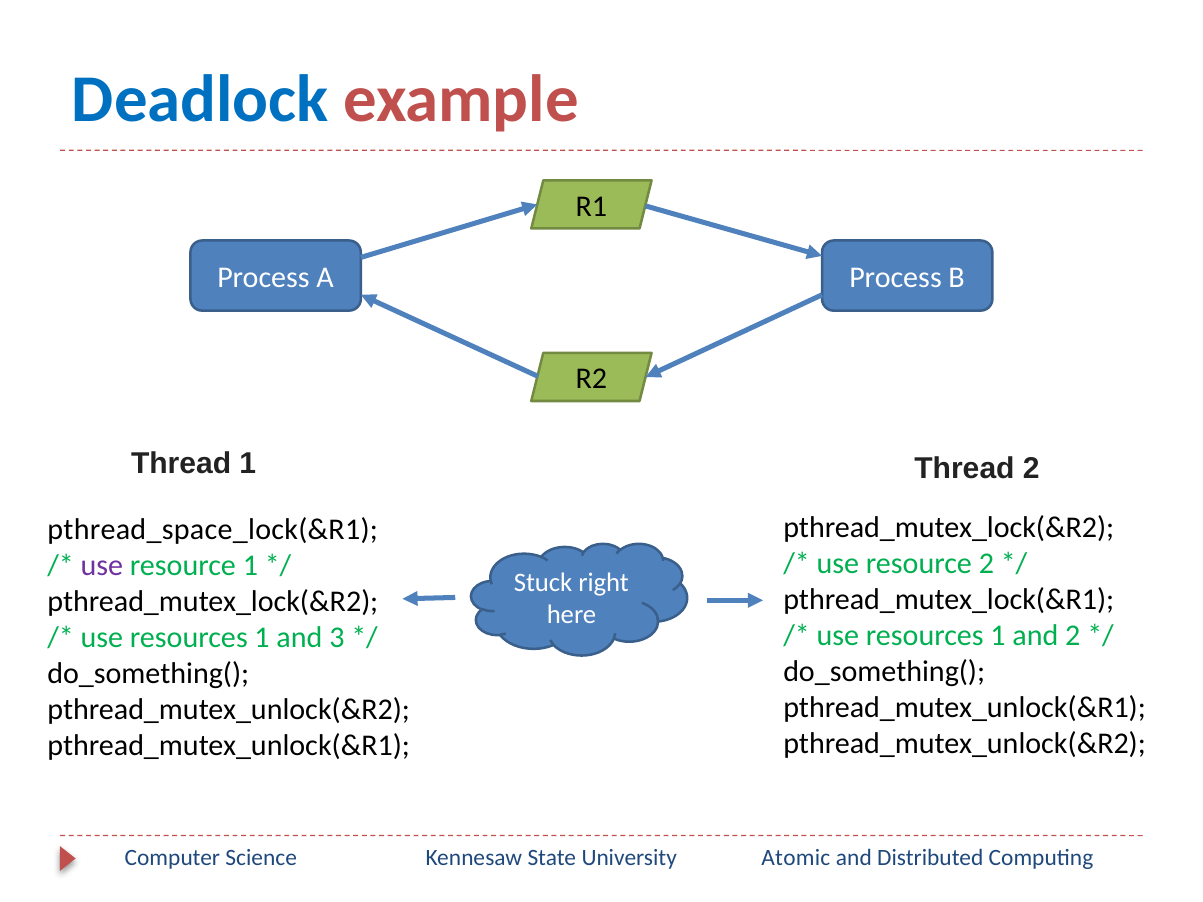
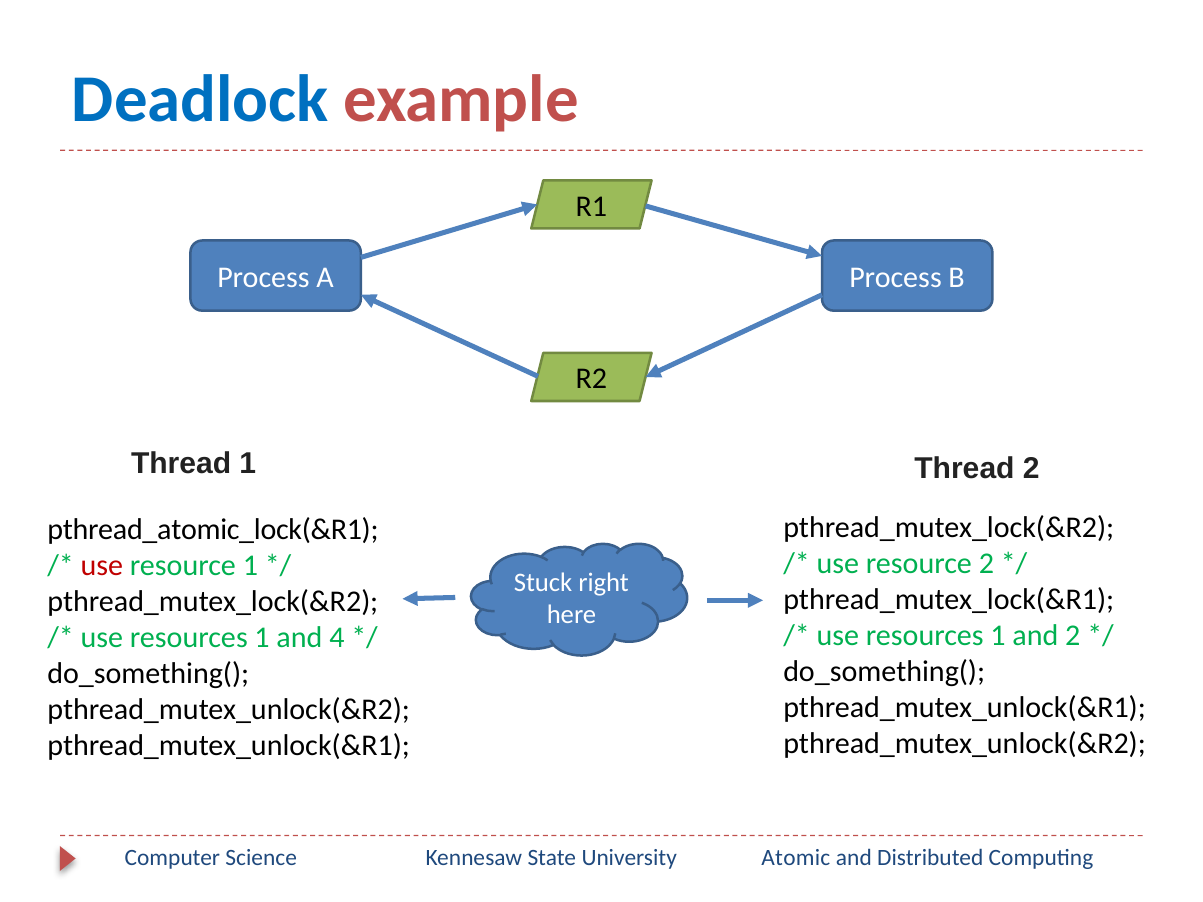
pthread_space_lock(&R1: pthread_space_lock(&R1 -> pthread_atomic_lock(&R1 (213, 529)
use colour: purple -> red (102, 565)
3: 3 -> 4 (337, 638)
